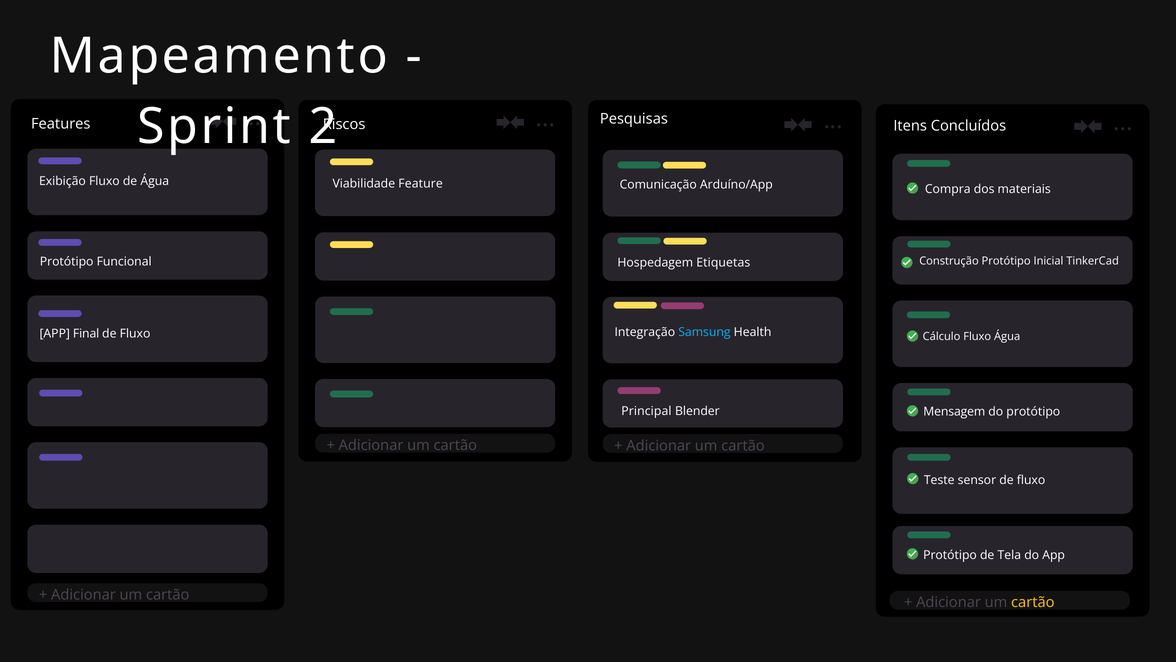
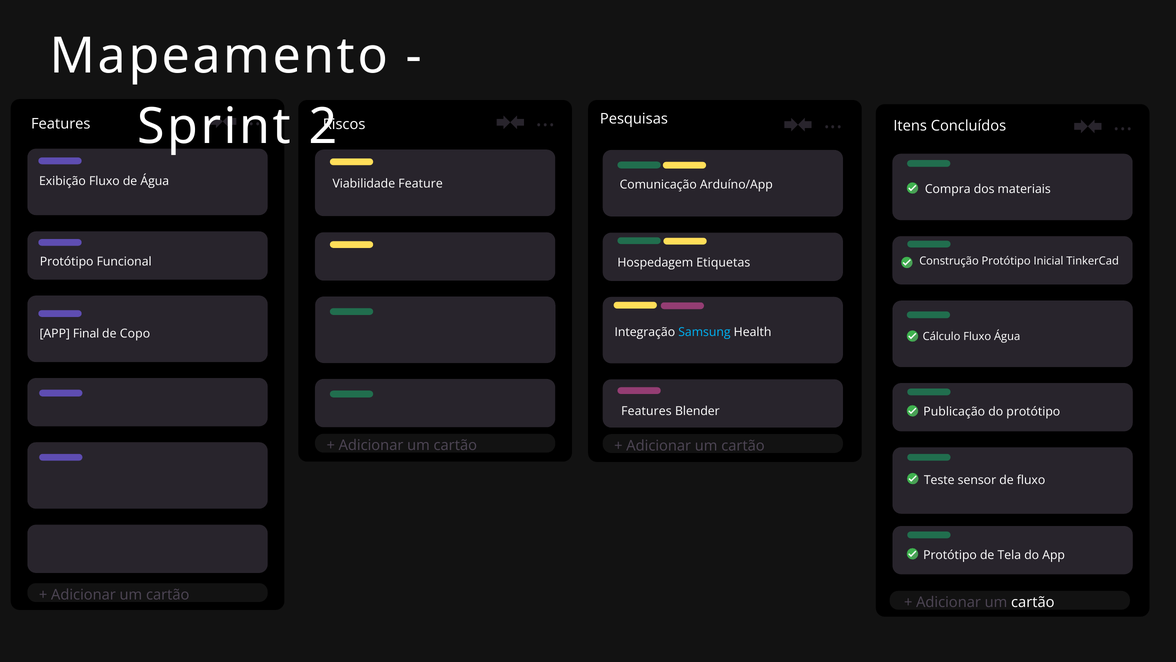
Fluxo: Fluxo -> Copo (135, 334)
Principal: Principal -> Features (646, 411)
Mensagem: Mensagem -> Publicação (954, 412)
cartão colour: yellow -> white (1033, 602)
